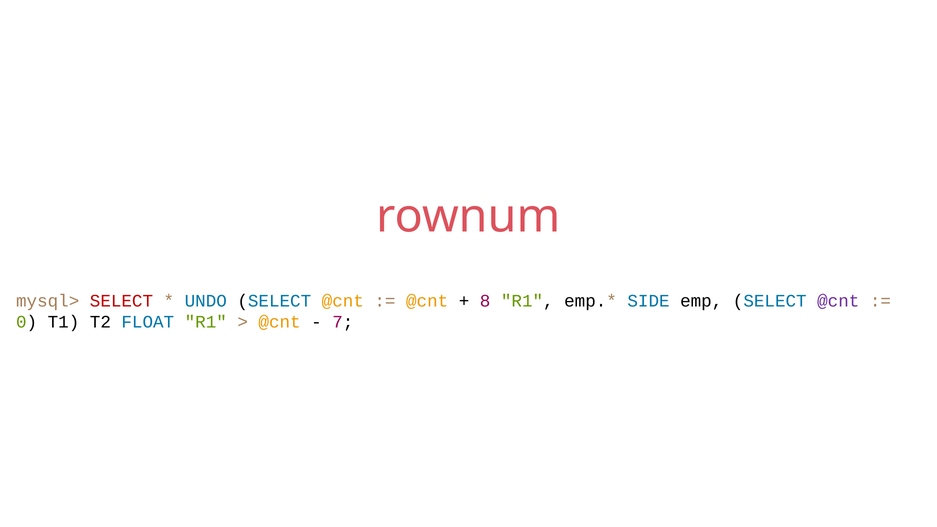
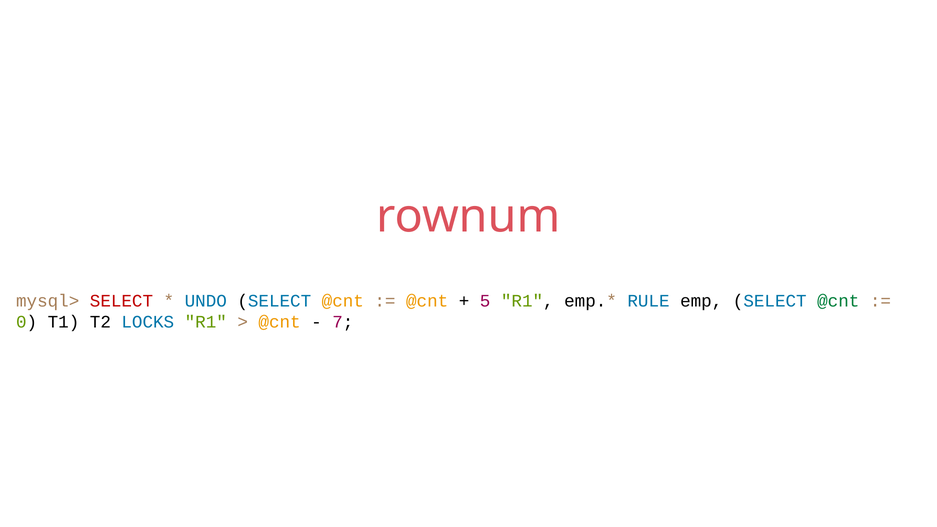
8: 8 -> 5 (485, 301)
SIDE: SIDE -> RULE (649, 301)
@cnt colour: purple -> green (838, 301)
FLOAT: FLOAT -> LOCKS (148, 322)
